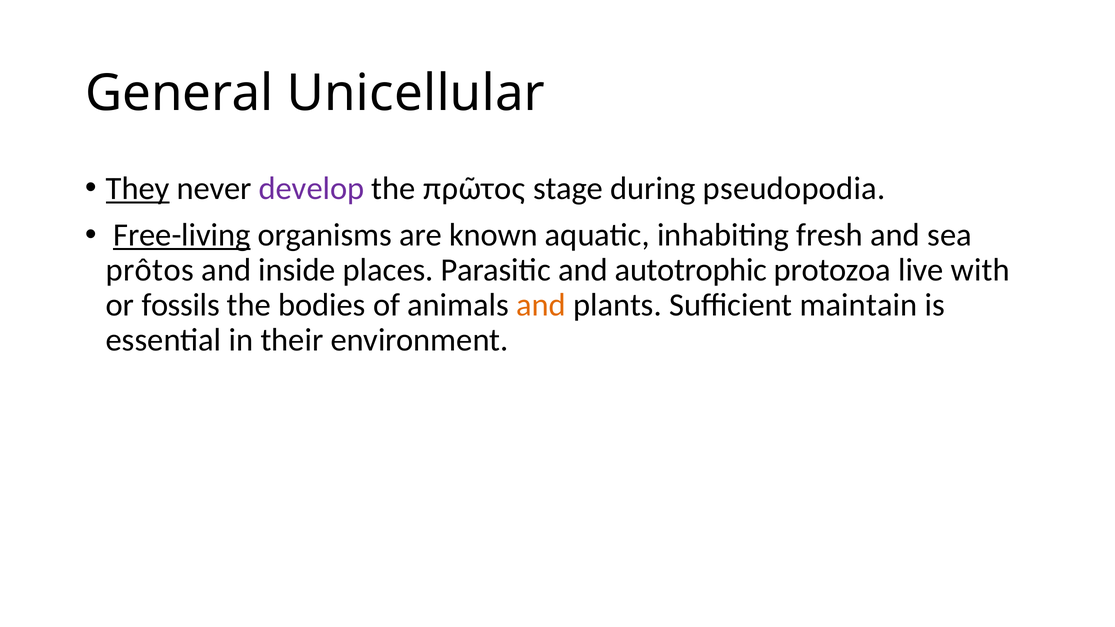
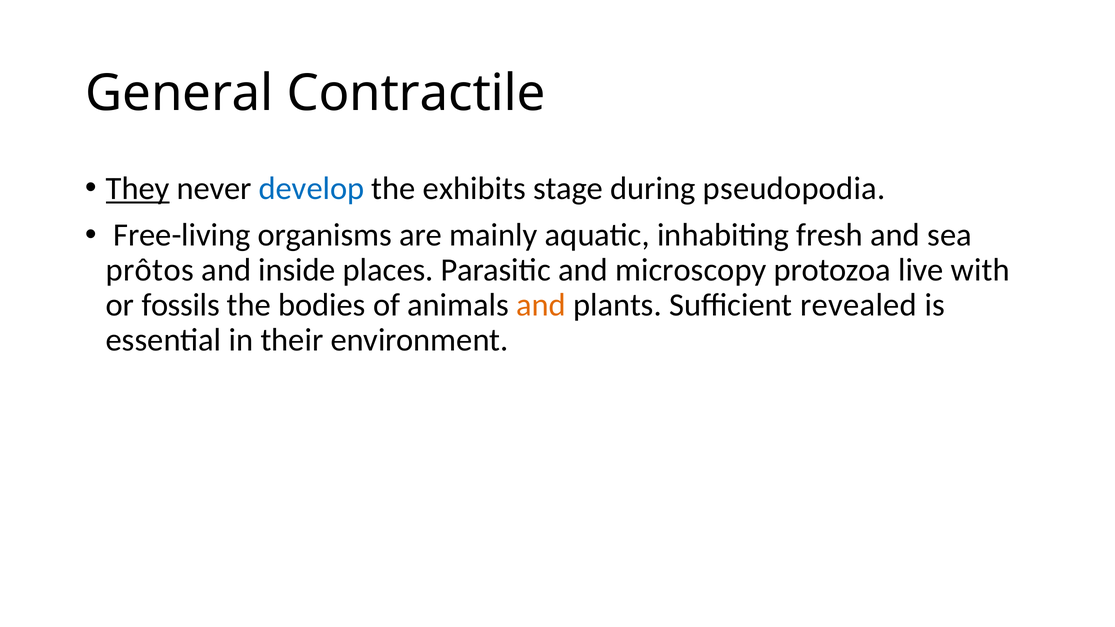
Unicellular: Unicellular -> Contractile (416, 94)
develop colour: purple -> blue (312, 188)
πρῶτος: πρῶτος -> exhibits (474, 188)
Free-living underline: present -> none (182, 235)
known: known -> mainly (493, 235)
autotrophic: autotrophic -> microscopy (691, 270)
maintain: maintain -> revealed (858, 305)
